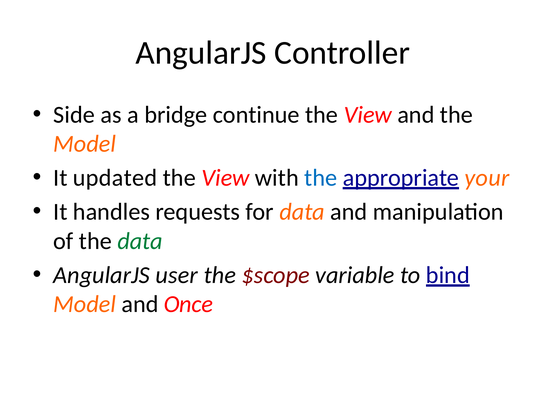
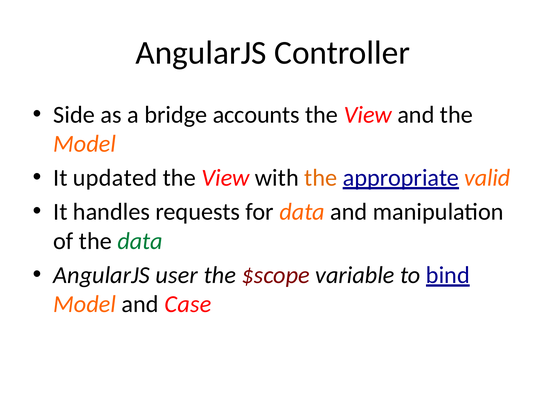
continue: continue -> accounts (256, 115)
the colour: blue -> orange (321, 178)
your: your -> valid (487, 178)
Once: Once -> Case (188, 304)
